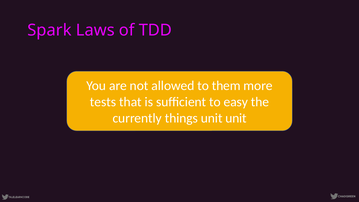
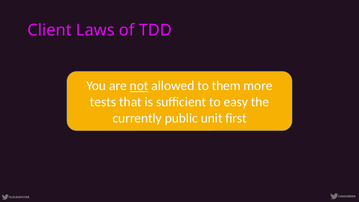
Spark: Spark -> Client (50, 30)
not underline: none -> present (139, 86)
things: things -> public (181, 118)
unit unit: unit -> first (236, 118)
